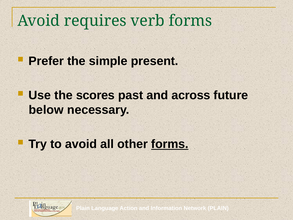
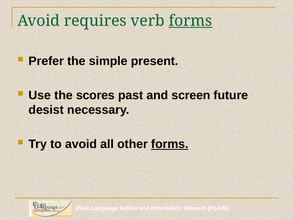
forms underline: none -> present (190, 21)
across: across -> screen (191, 95)
below: below -> desist (46, 110)
